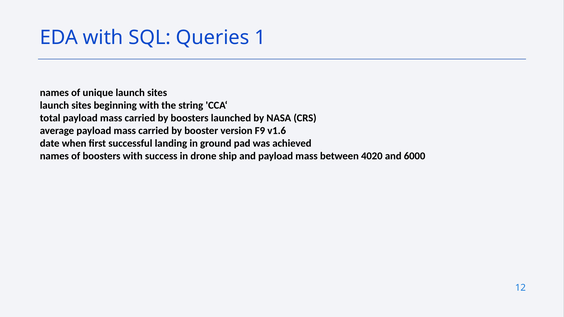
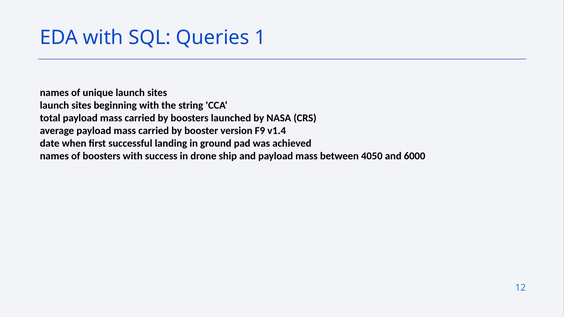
v1.6: v1.6 -> v1.4 (277, 131)
4020: 4020 -> 4050 (372, 156)
